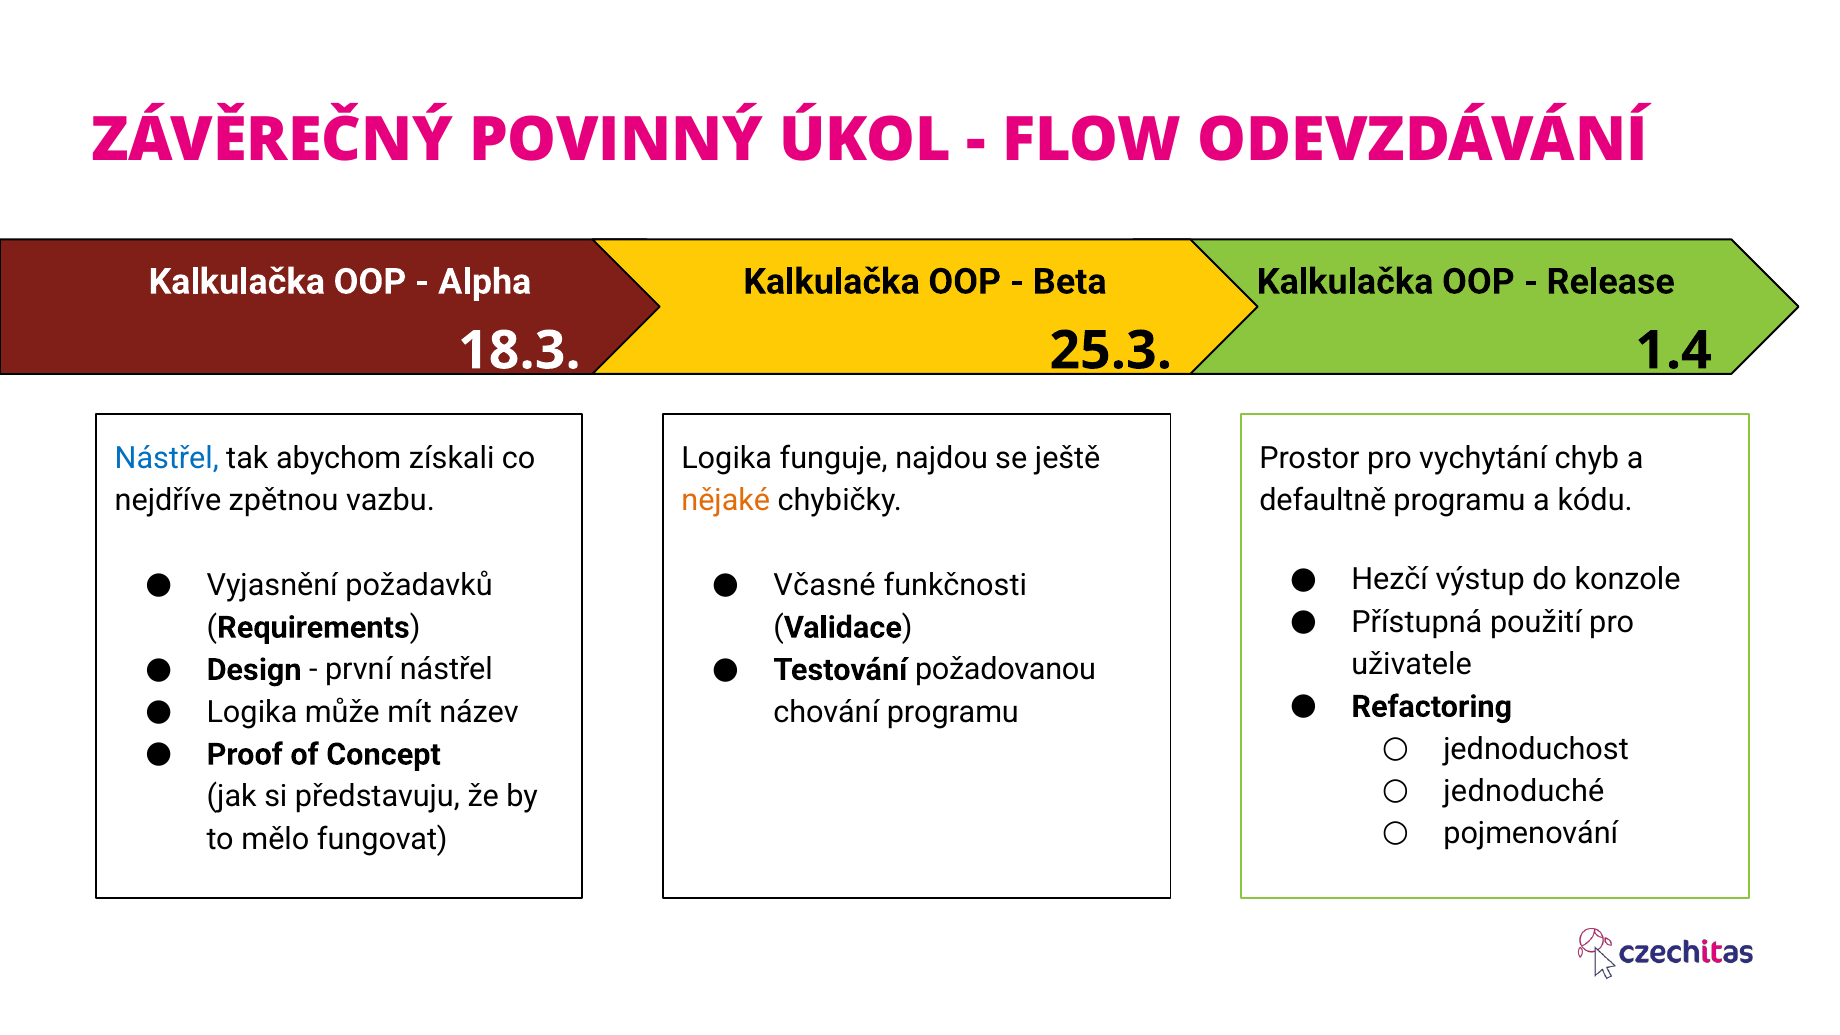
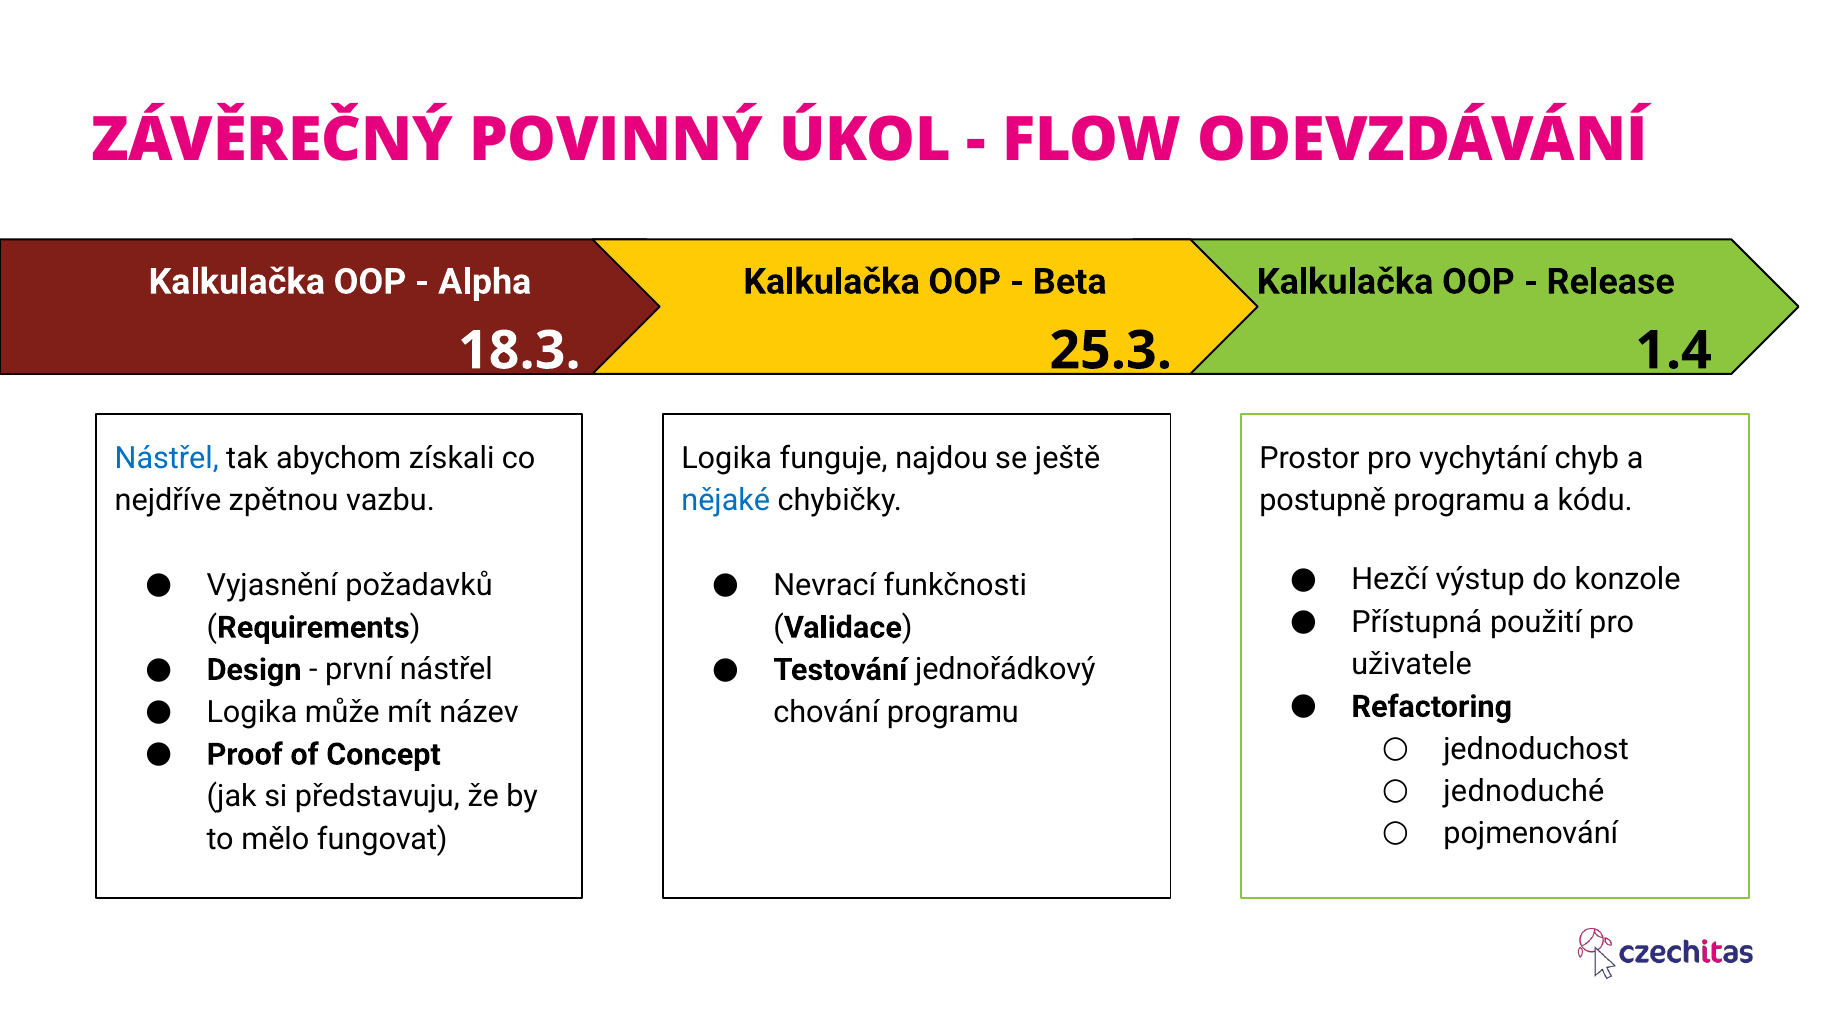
nějaké colour: orange -> blue (726, 501)
defaultně: defaultně -> postupně (1323, 501)
Včasné: Včasné -> Nevrací (825, 585)
požadovanou: požadovanou -> jednořádkový (1005, 670)
